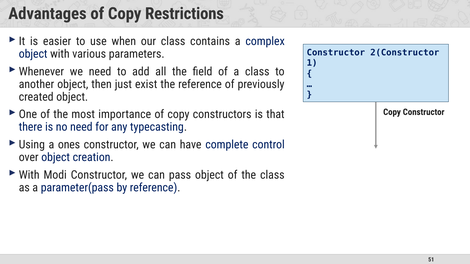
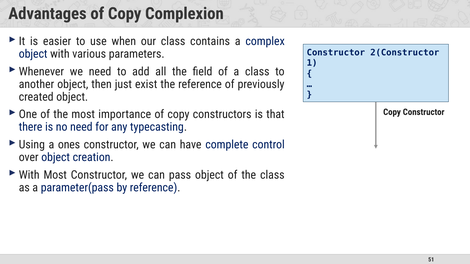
Restrictions: Restrictions -> Complexion (184, 14)
With Modi: Modi -> Most (55, 175)
